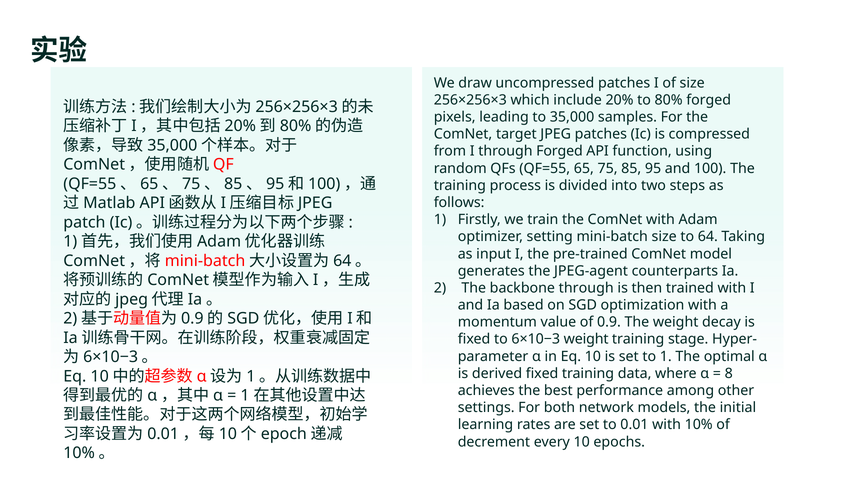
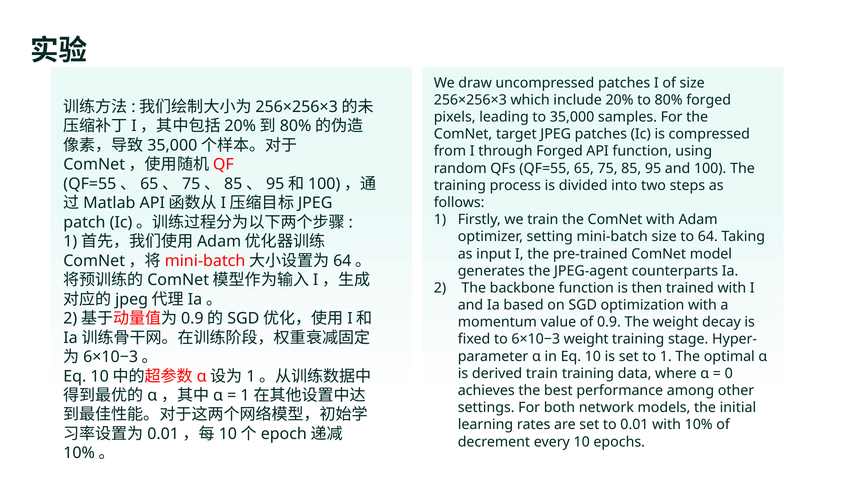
backbone through: through -> function (586, 288)
derived fixed: fixed -> train (542, 373)
8: 8 -> 0 (729, 373)
